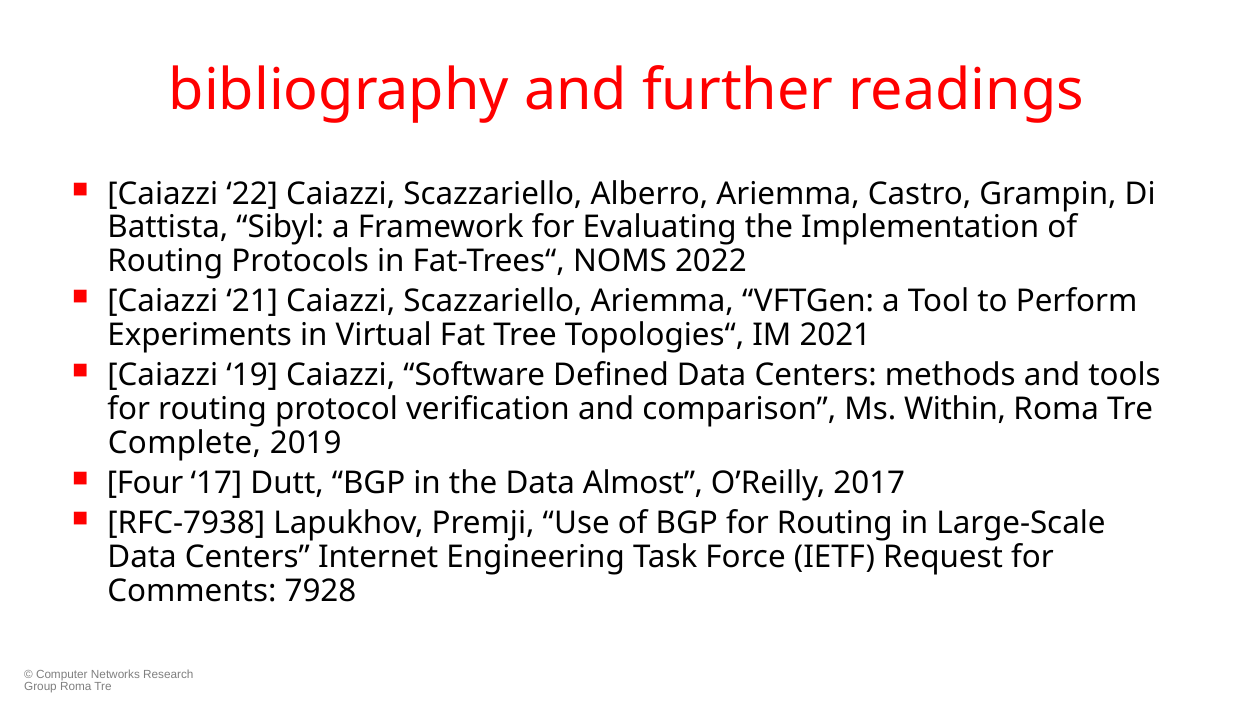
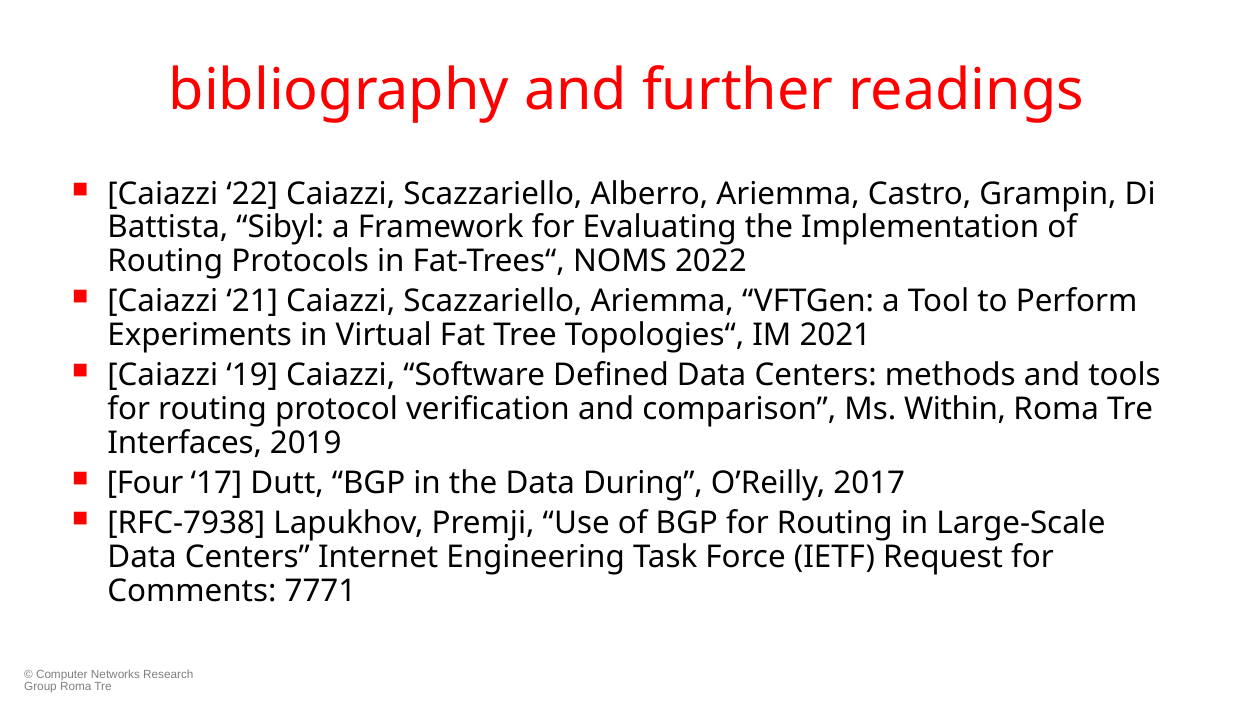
Complete: Complete -> Interfaces (185, 443)
Almost: Almost -> During (643, 483)
7928: 7928 -> 7771 (320, 591)
